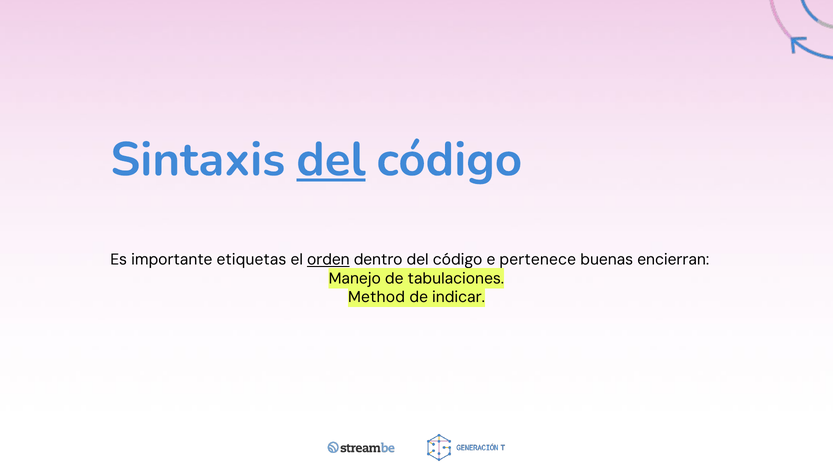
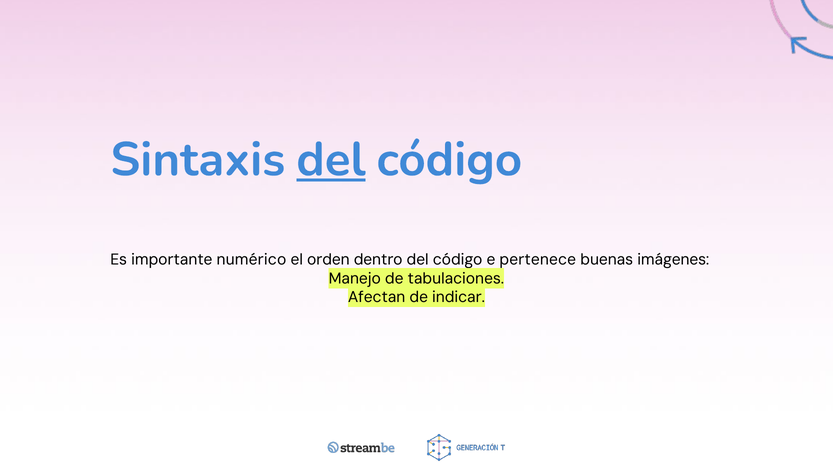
etiquetas: etiquetas -> numérico (251, 260)
orden underline: present -> none (328, 260)
encierran: encierran -> imágenes (673, 260)
Method: Method -> Afectan (377, 297)
